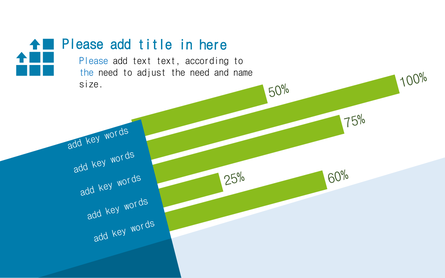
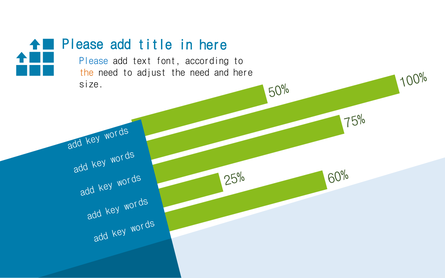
text text: text -> font (168, 61)
the colour: blue -> orange (86, 73)
and name: name -> here (243, 73)
